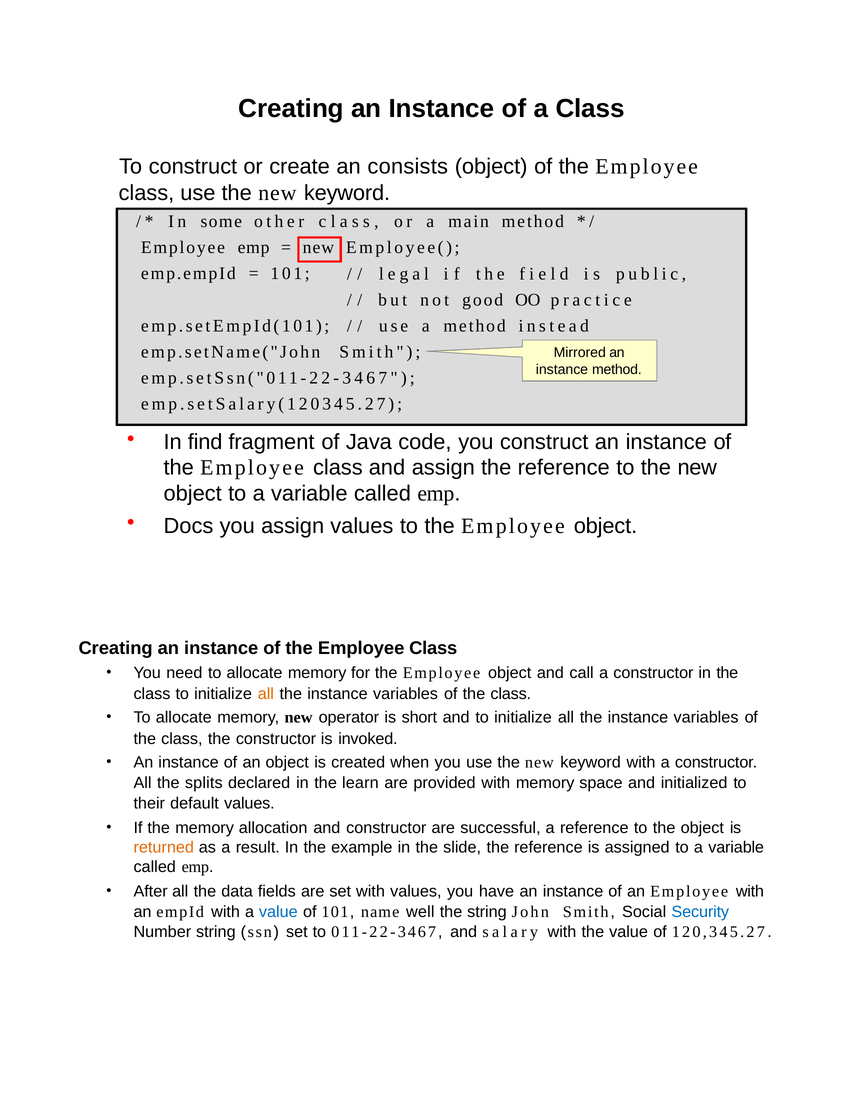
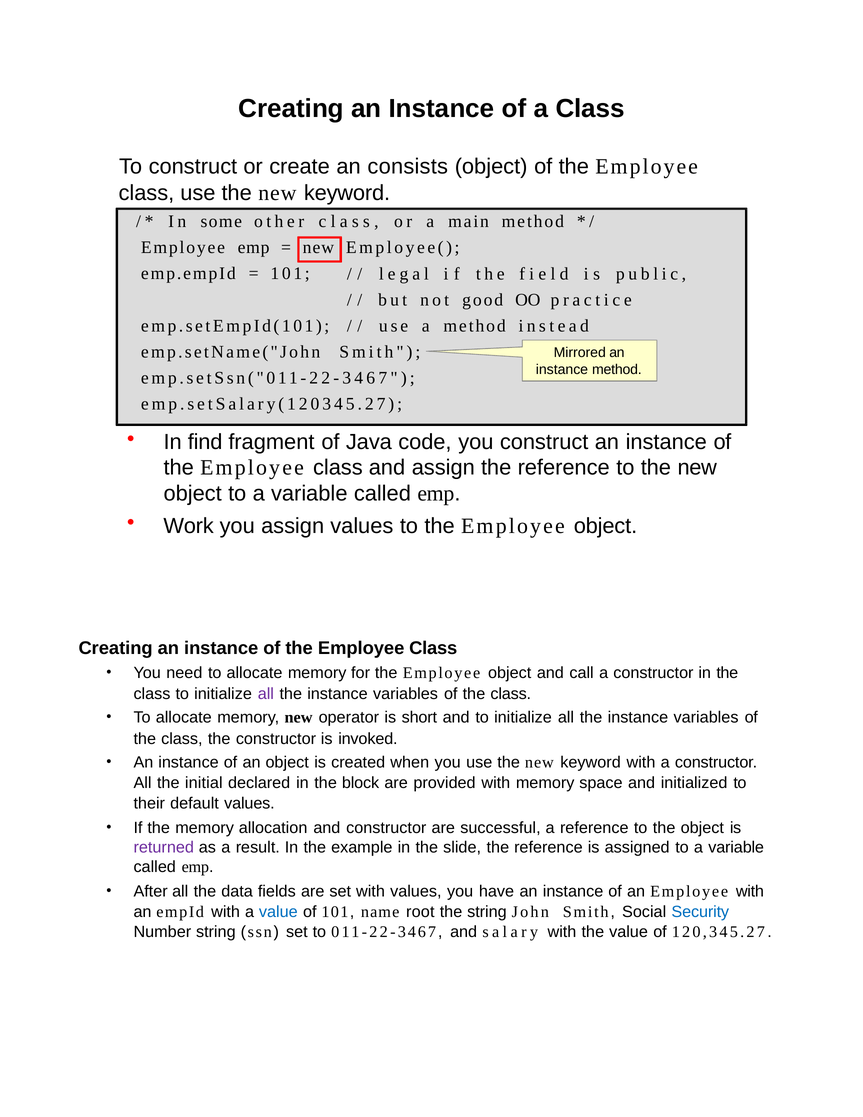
Docs: Docs -> Work (189, 526)
all colour: orange -> purple (266, 694)
splits: splits -> initial (204, 783)
learn: learn -> block (361, 783)
returned colour: orange -> purple (164, 847)
well: well -> root (420, 912)
